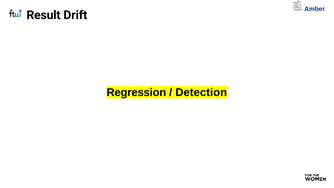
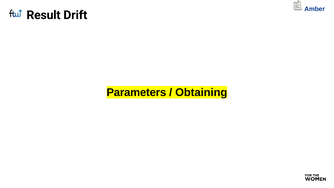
Regression: Regression -> Parameters (136, 92)
Detection: Detection -> Obtaining (201, 92)
